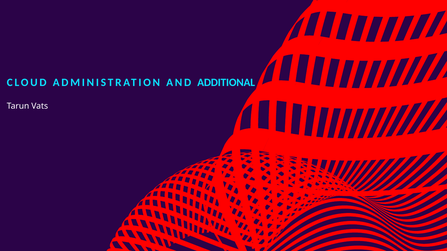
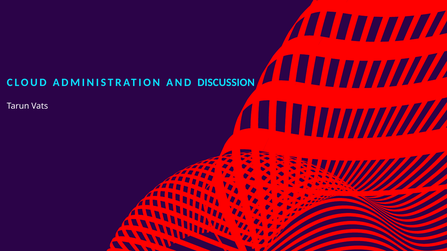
ADDITIONAL: ADDITIONAL -> DISCUSSION (226, 83)
